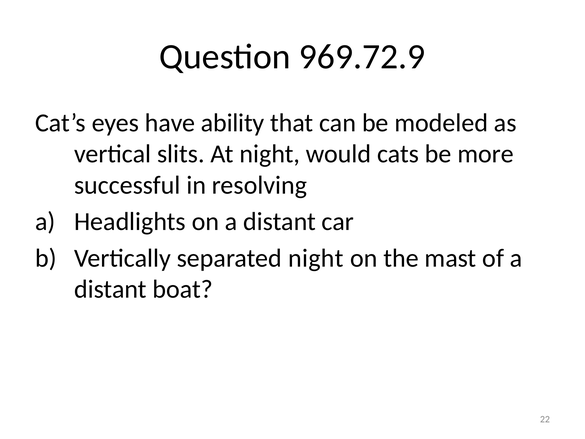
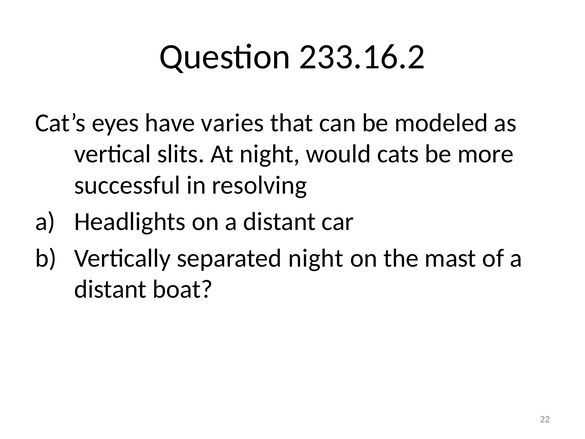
969.72.9: 969.72.9 -> 233.16.2 (362, 57)
ability: ability -> varies (232, 123)
